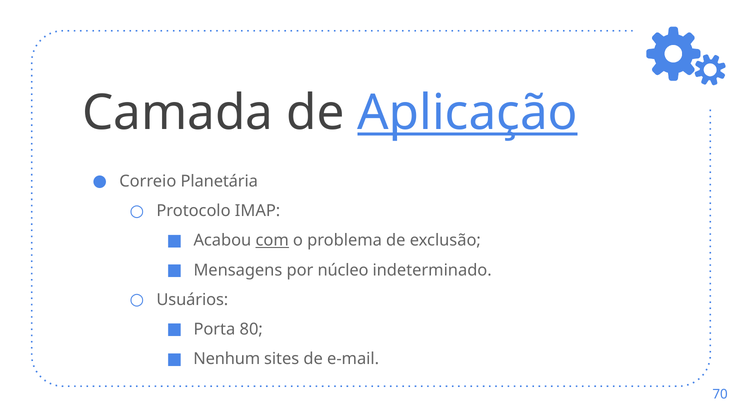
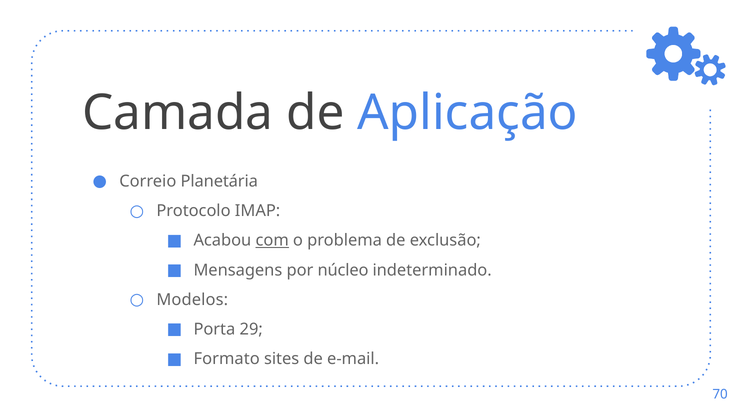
Aplicação underline: present -> none (468, 113)
Usuários: Usuários -> Modelos (192, 300)
80: 80 -> 29 (251, 330)
Nenhum: Nenhum -> Formato (227, 359)
